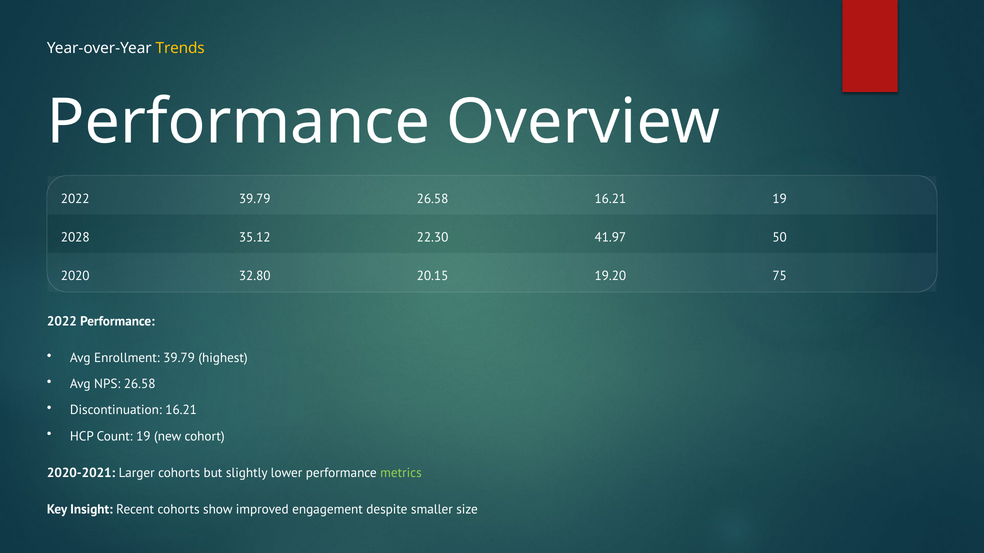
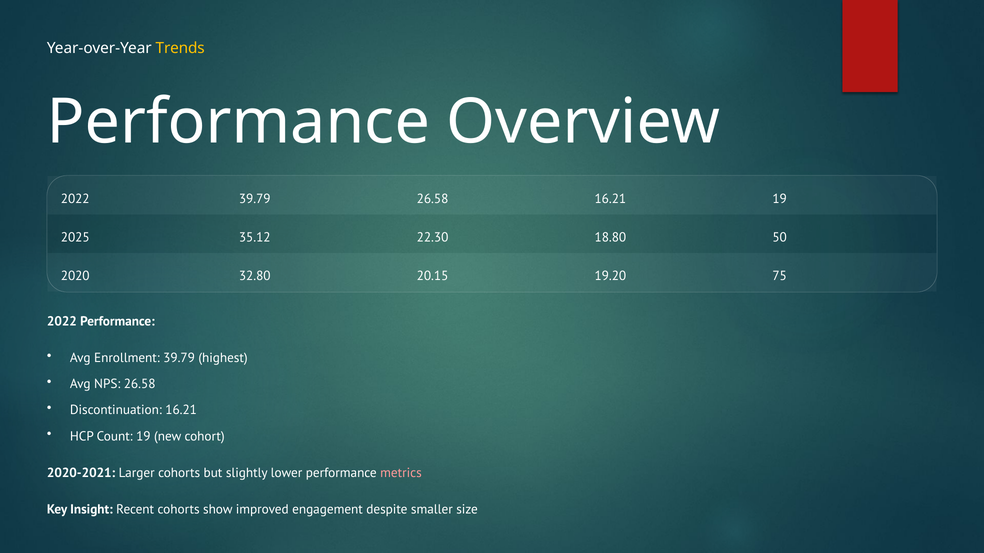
2028: 2028 -> 2025 (75, 238)
41.97: 41.97 -> 18.80 (610, 238)
metrics colour: light green -> pink (401, 473)
